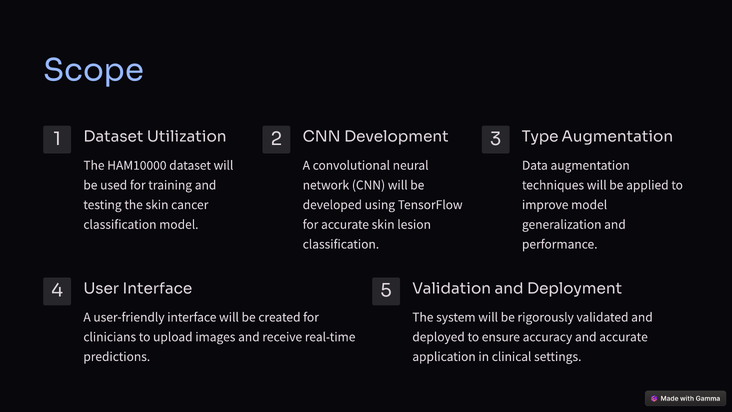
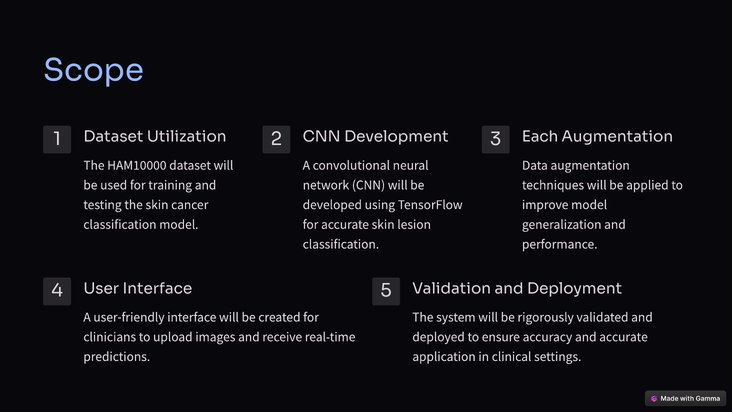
Type: Type -> Each (540, 137)
